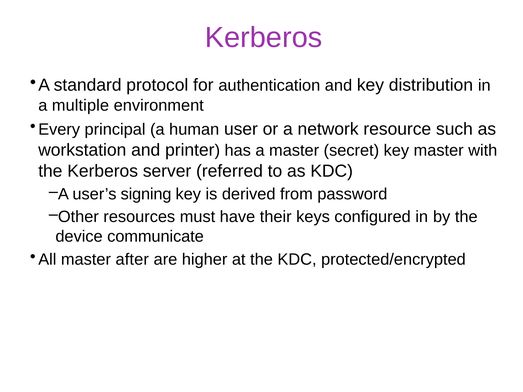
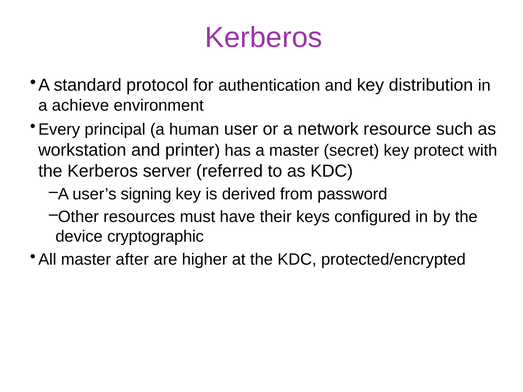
multiple: multiple -> achieve (80, 105)
key master: master -> protect (439, 150)
communicate: communicate -> cryptographic (156, 237)
